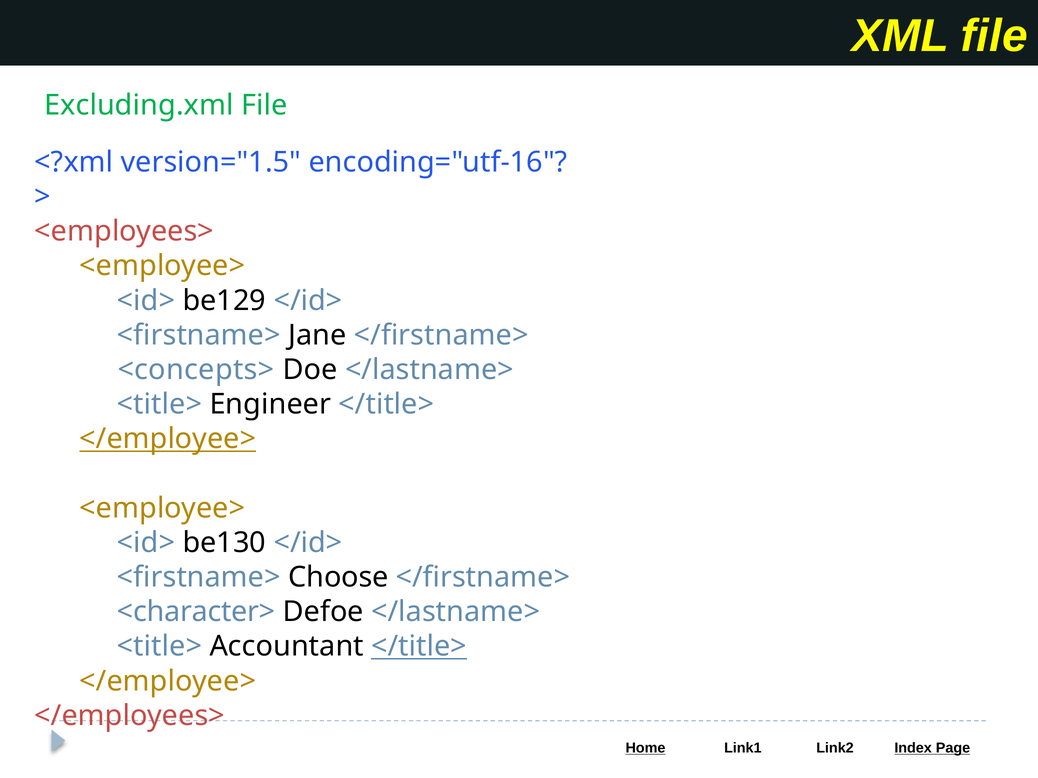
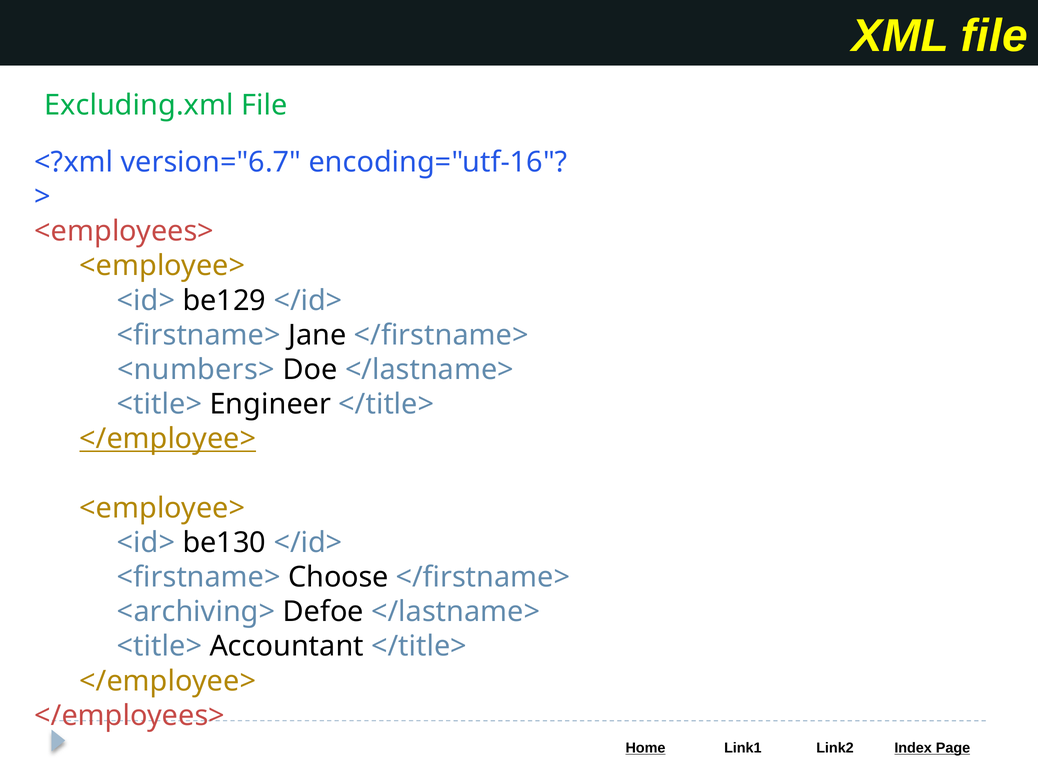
version="1.5: version="1.5 -> version="6.7 (211, 162)
<concepts>: <concepts> -> <numbers> (196, 370)
<character>: <character> -> <archiving> (196, 612)
</title> underline: present -> none (419, 647)
